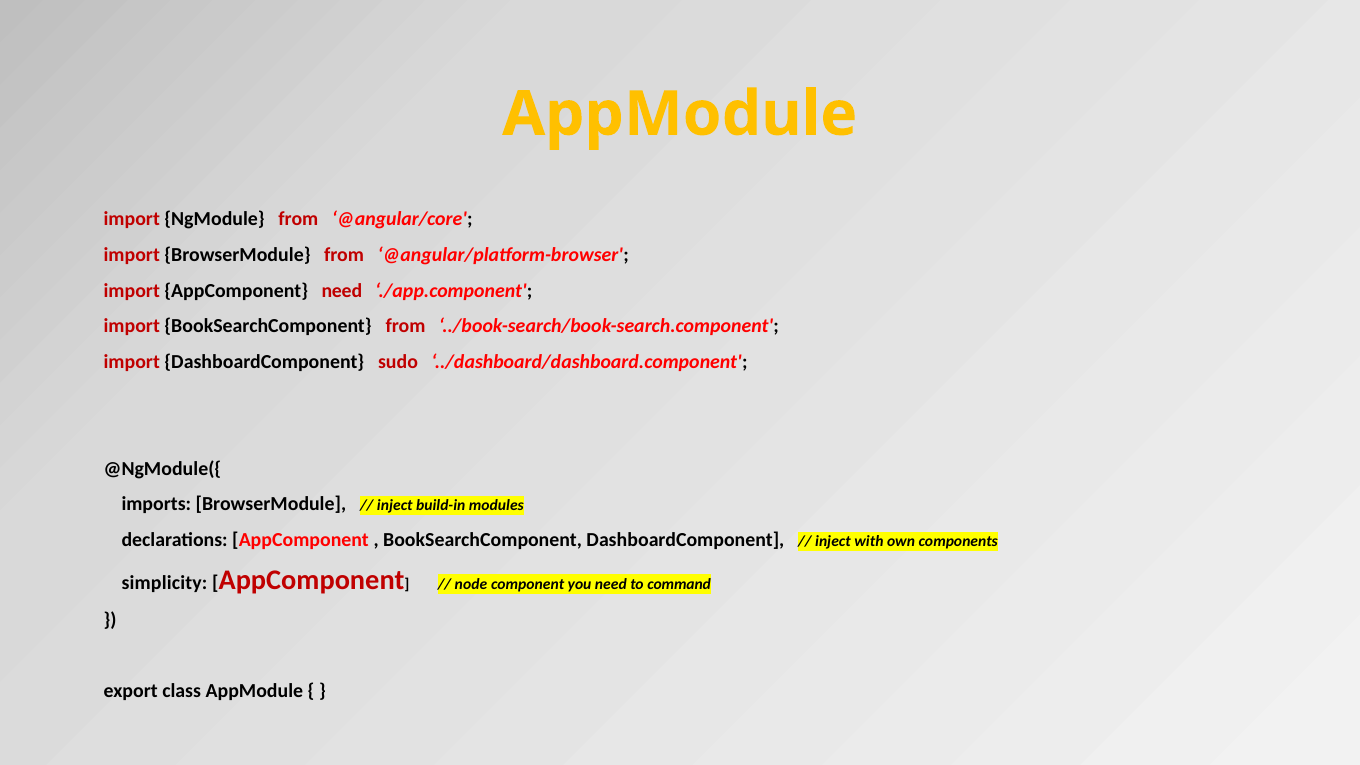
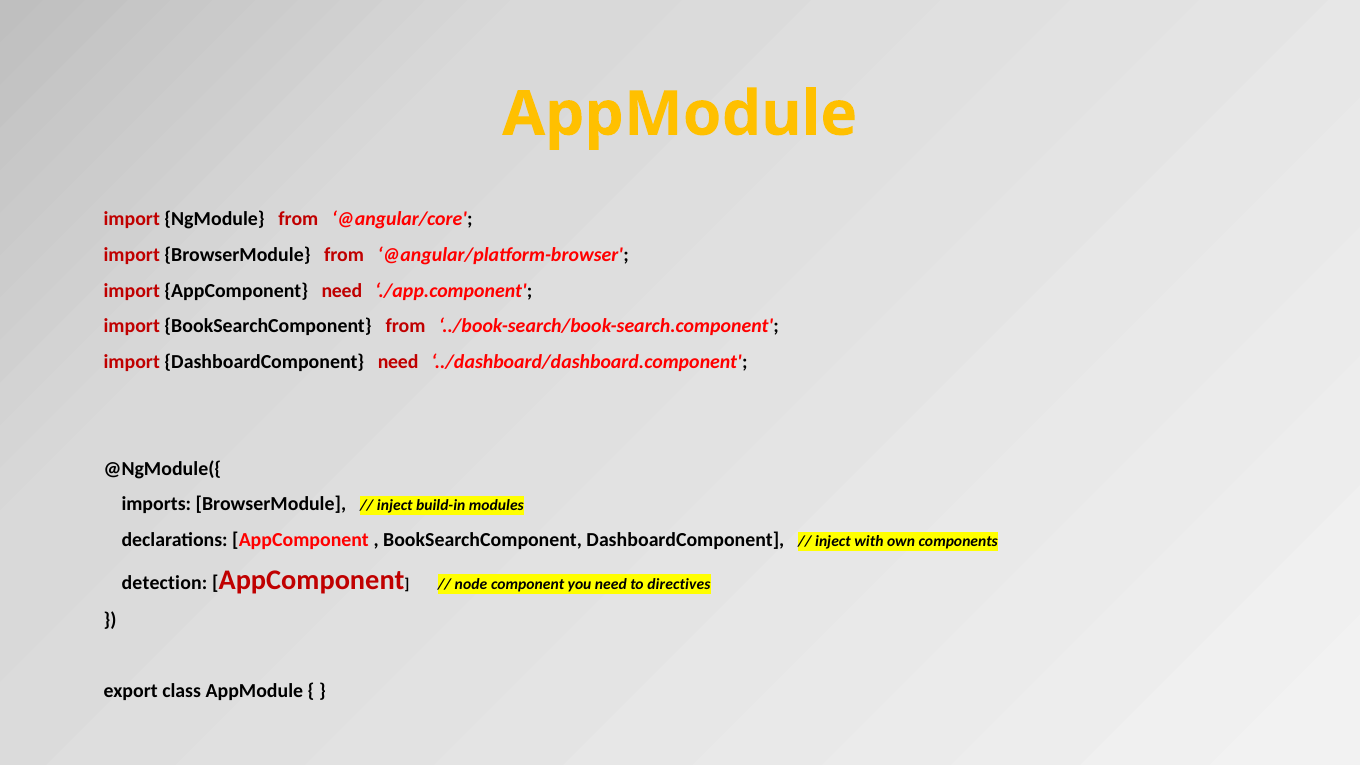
DashboardComponent sudo: sudo -> need (398, 362)
simplicity: simplicity -> detection (164, 583)
command: command -> directives (679, 584)
